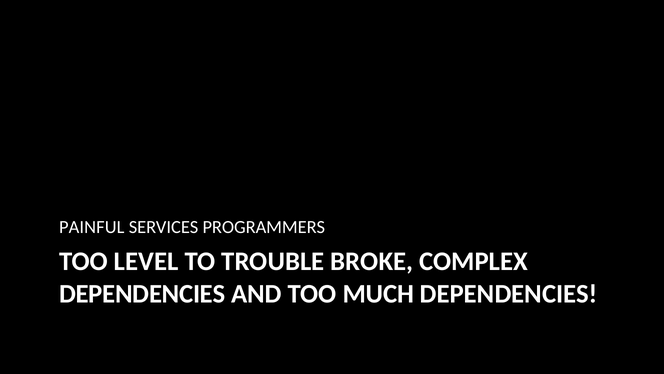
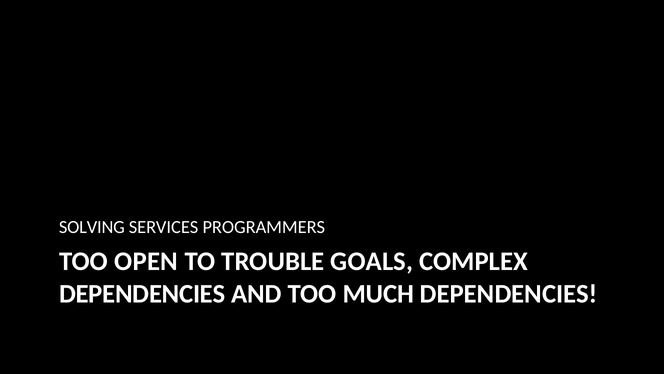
PAINFUL: PAINFUL -> SOLVING (92, 227)
LEVEL: LEVEL -> OPEN (146, 261)
BROKE: BROKE -> GOALS (372, 261)
